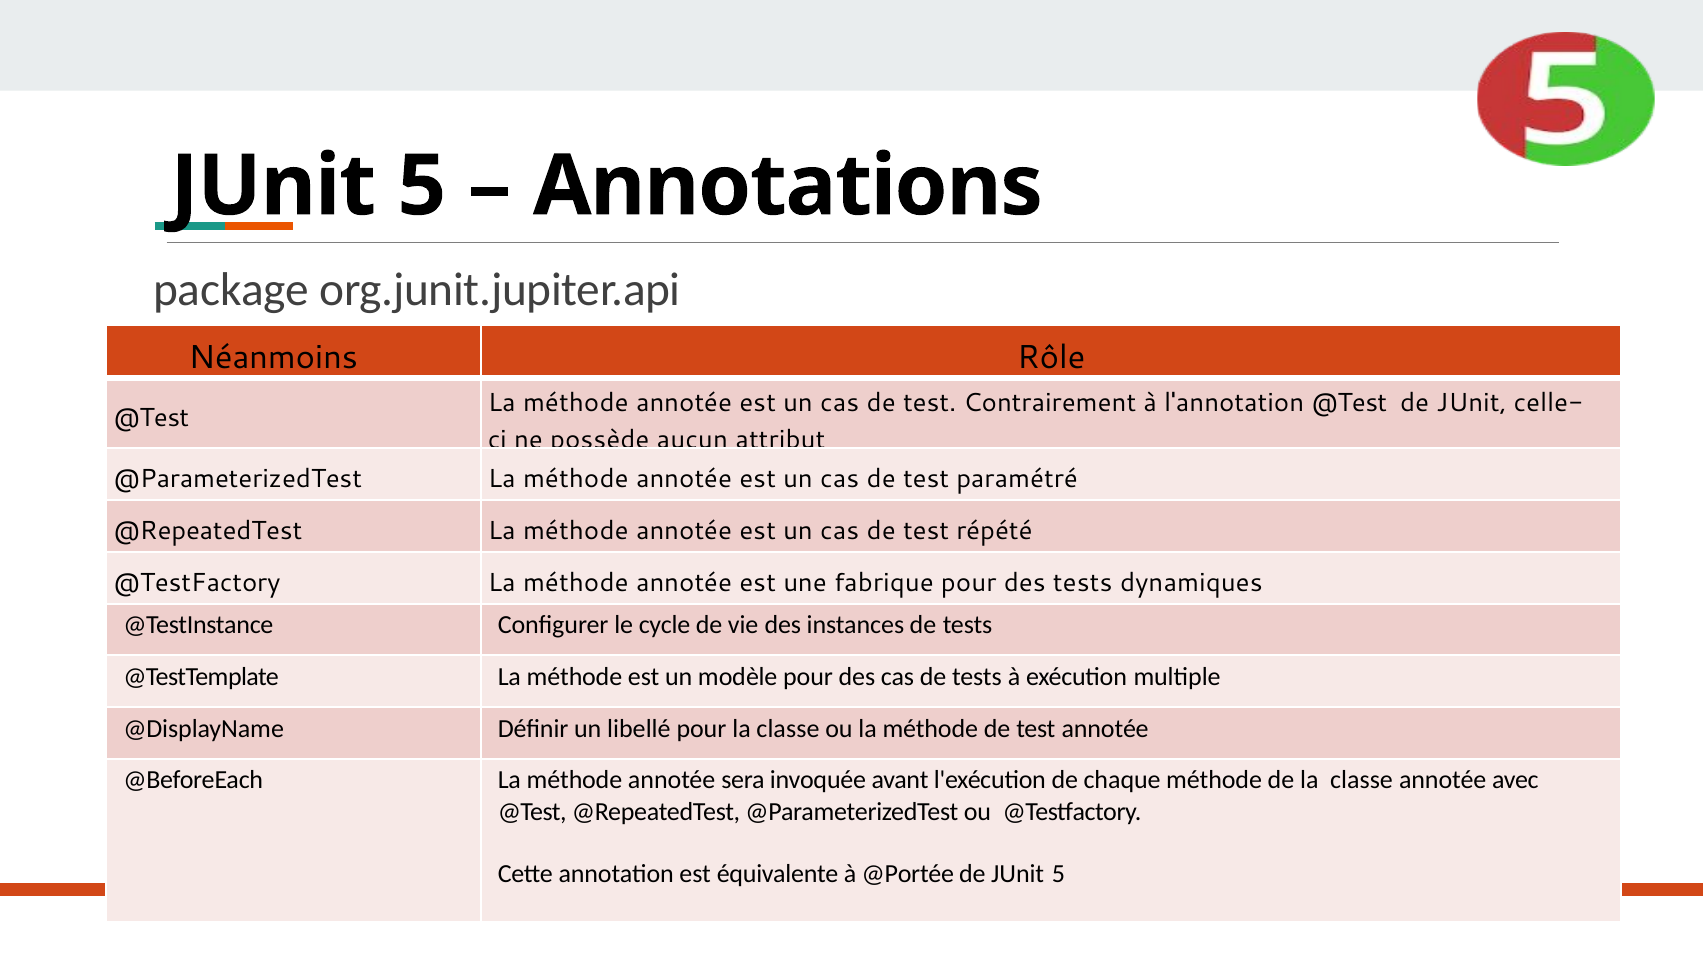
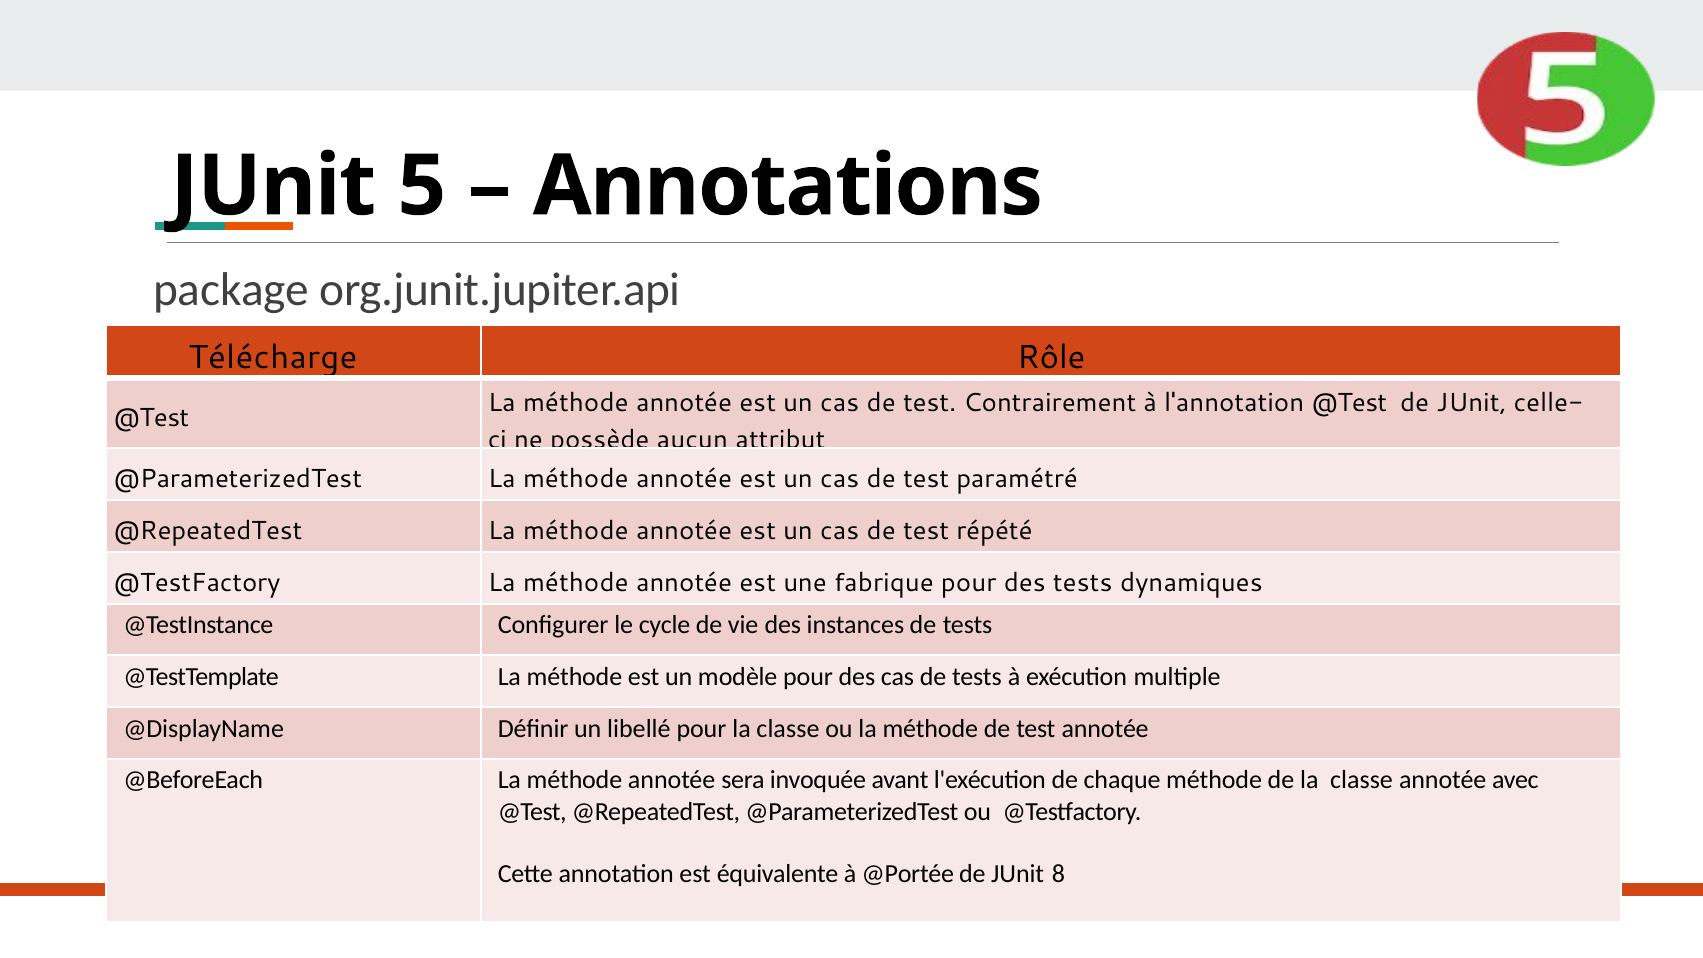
Néanmoins: Néanmoins -> Télécharge (273, 358)
de JUnit 5: 5 -> 8 (1059, 874)
